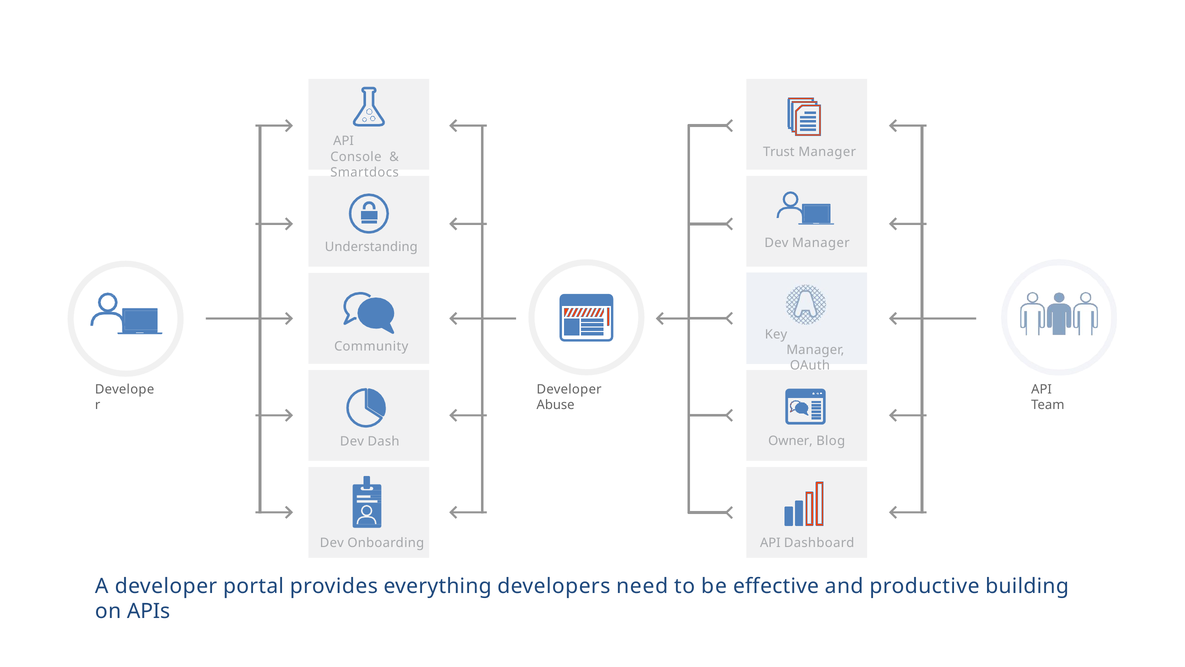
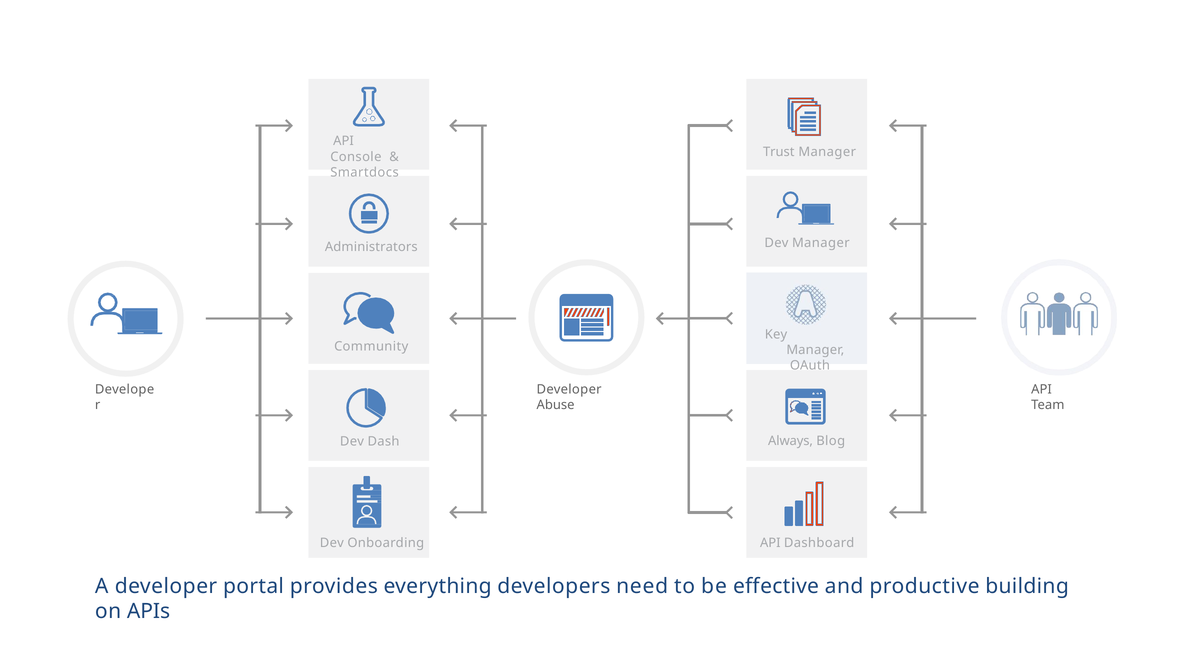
Understanding: Understanding -> Administrators (371, 247)
Owner: Owner -> Always (791, 441)
